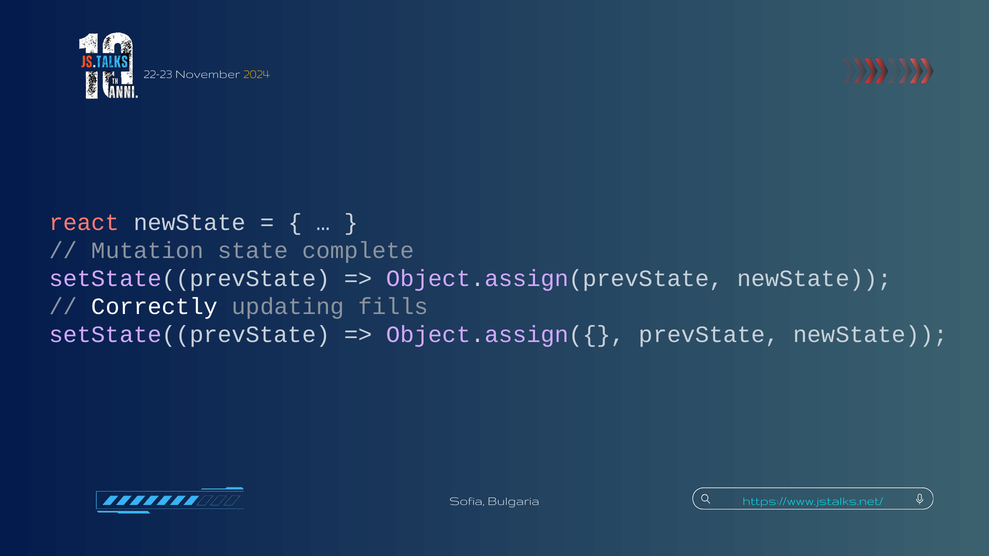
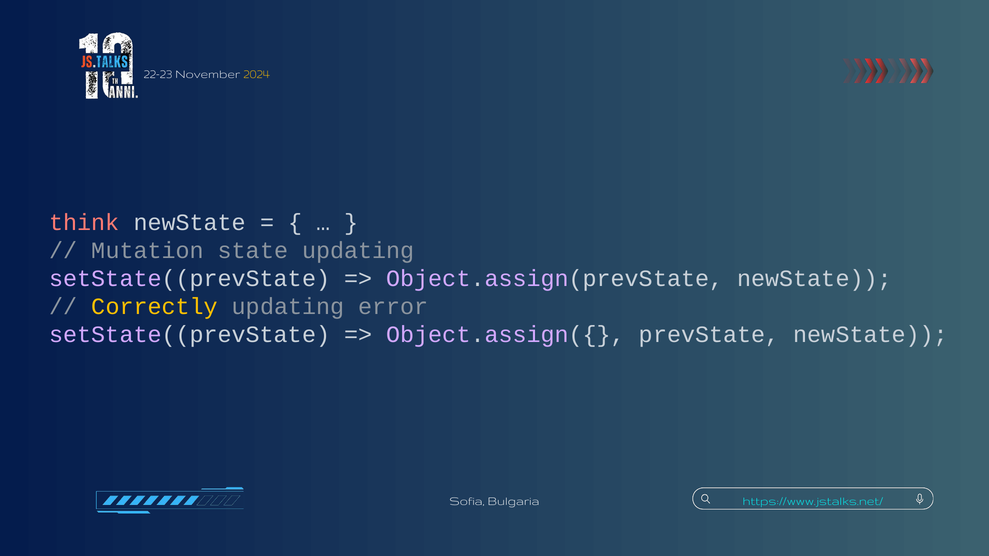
react: react -> think (84, 223)
state complete: complete -> updating (358, 251)
Correctly colour: white -> yellow (155, 307)
fills: fills -> error (393, 307)
